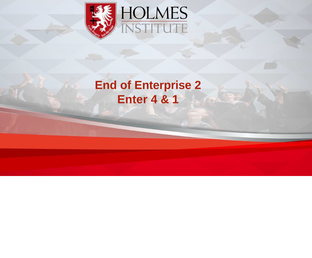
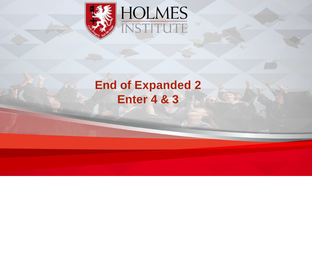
Enterprise: Enterprise -> Expanded (163, 85)
1: 1 -> 3 (175, 99)
